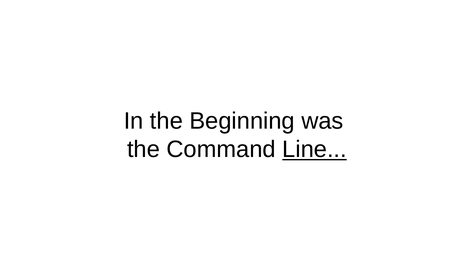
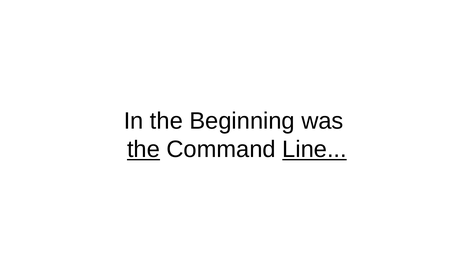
the underline: none -> present (143, 149)
